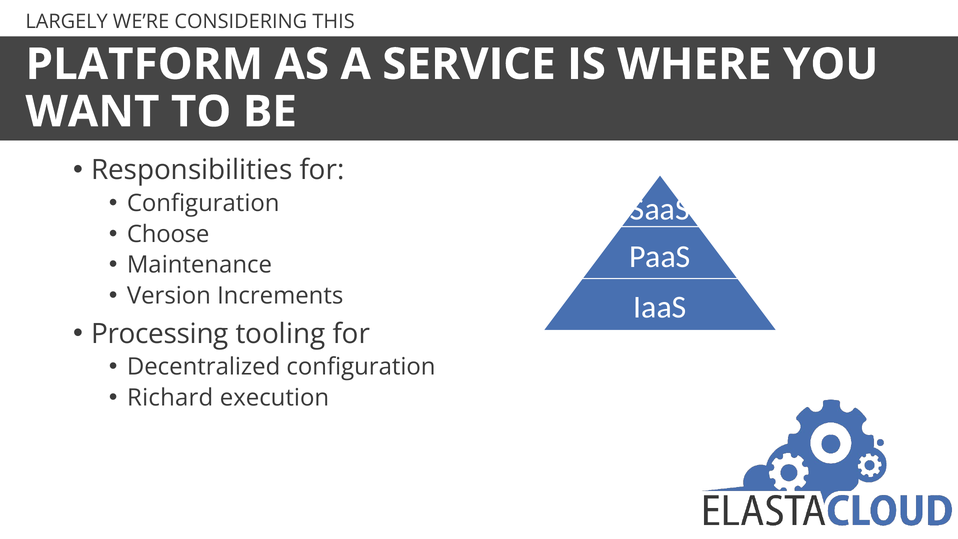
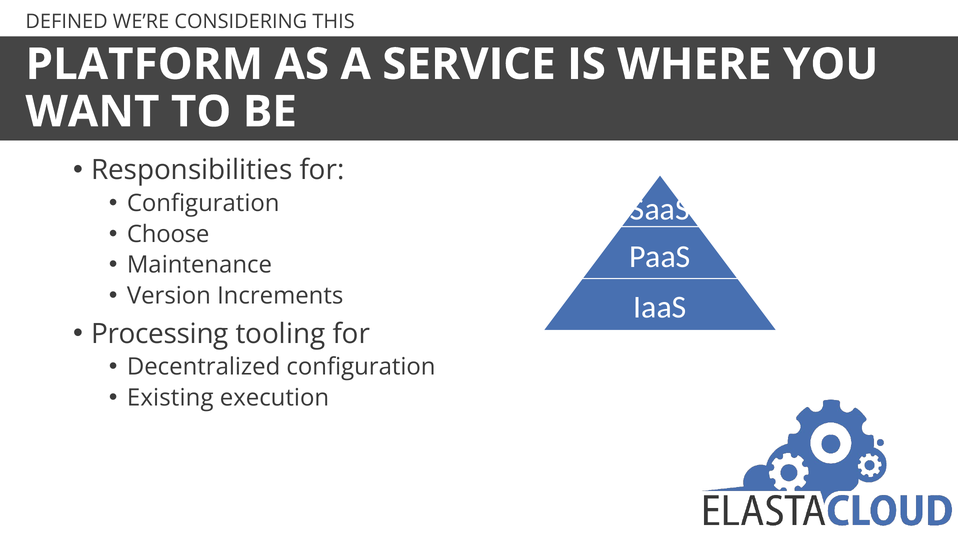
LARGELY: LARGELY -> DEFINED (67, 22)
Richard: Richard -> Existing (170, 398)
